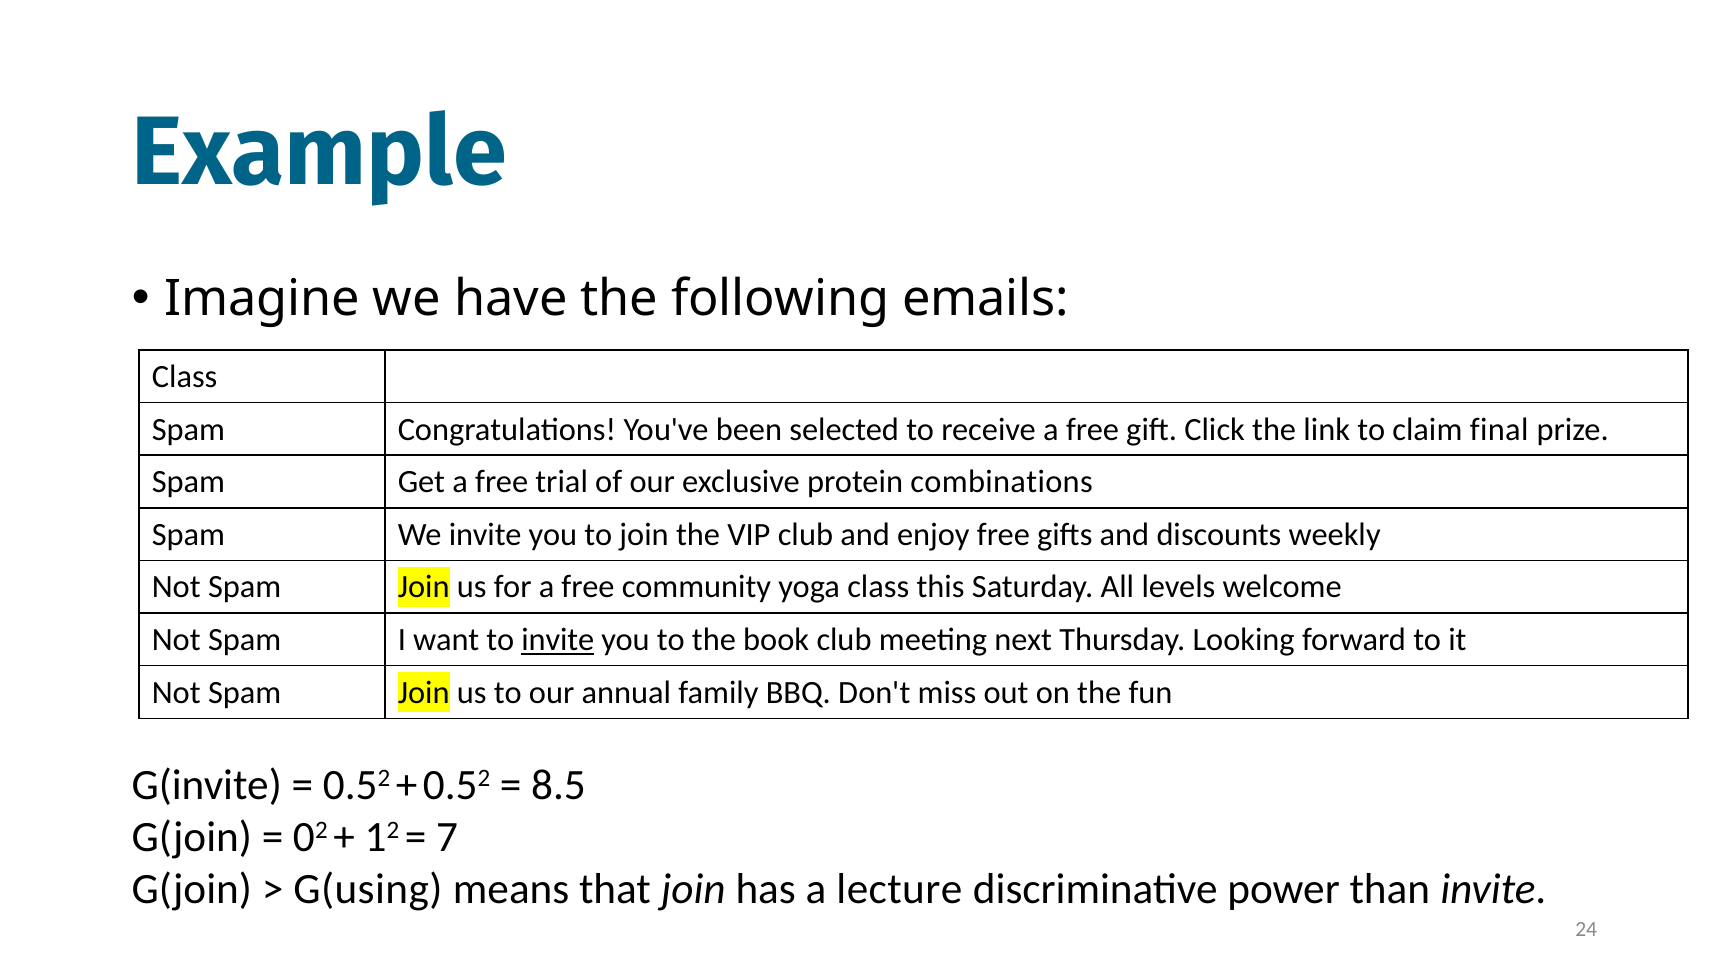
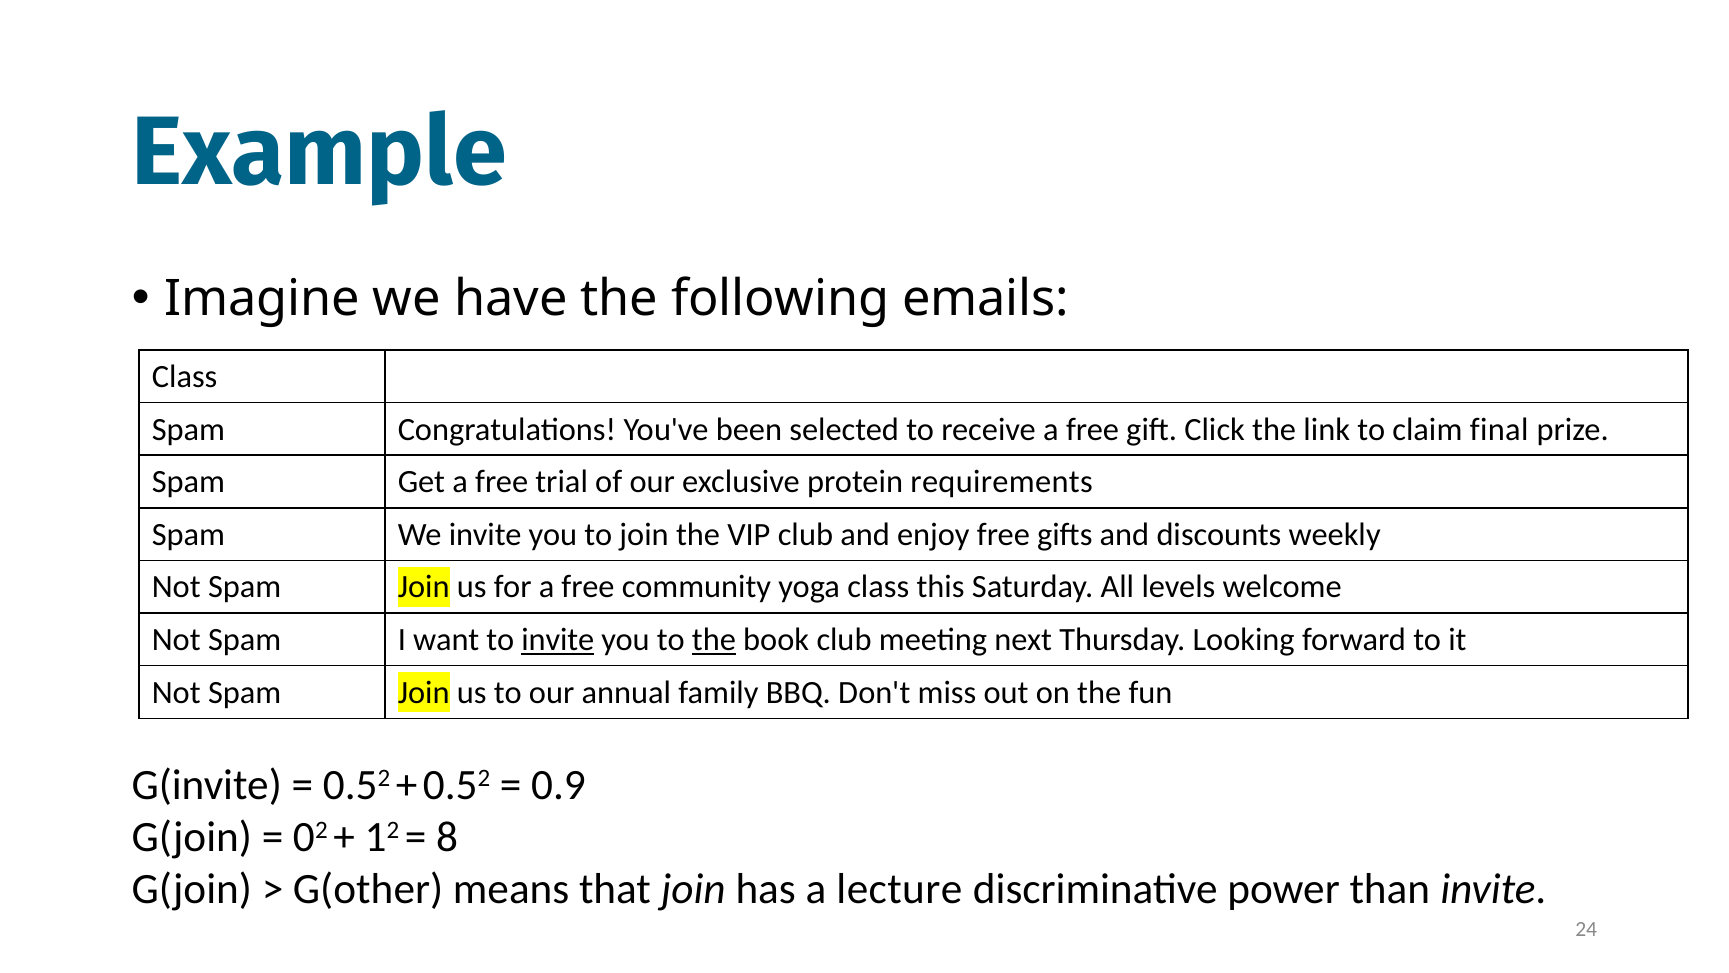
combinations: combinations -> requirements (1002, 482)
the underline: none -> present (714, 639)
8.5: 8.5 -> 0.9 (559, 785)
7: 7 -> 8 (447, 837)
G(using: G(using -> G(other (368, 889)
